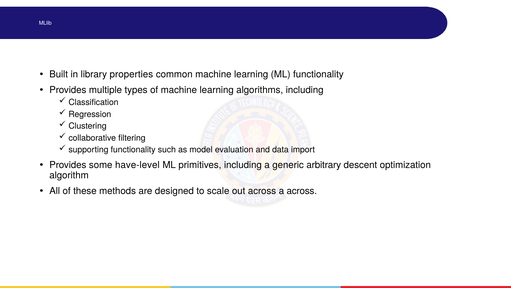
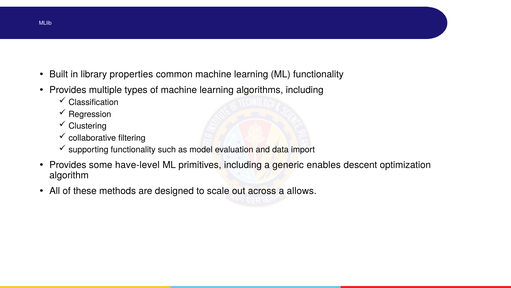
arbitrary: arbitrary -> enables (324, 165)
a across: across -> allows (302, 191)
